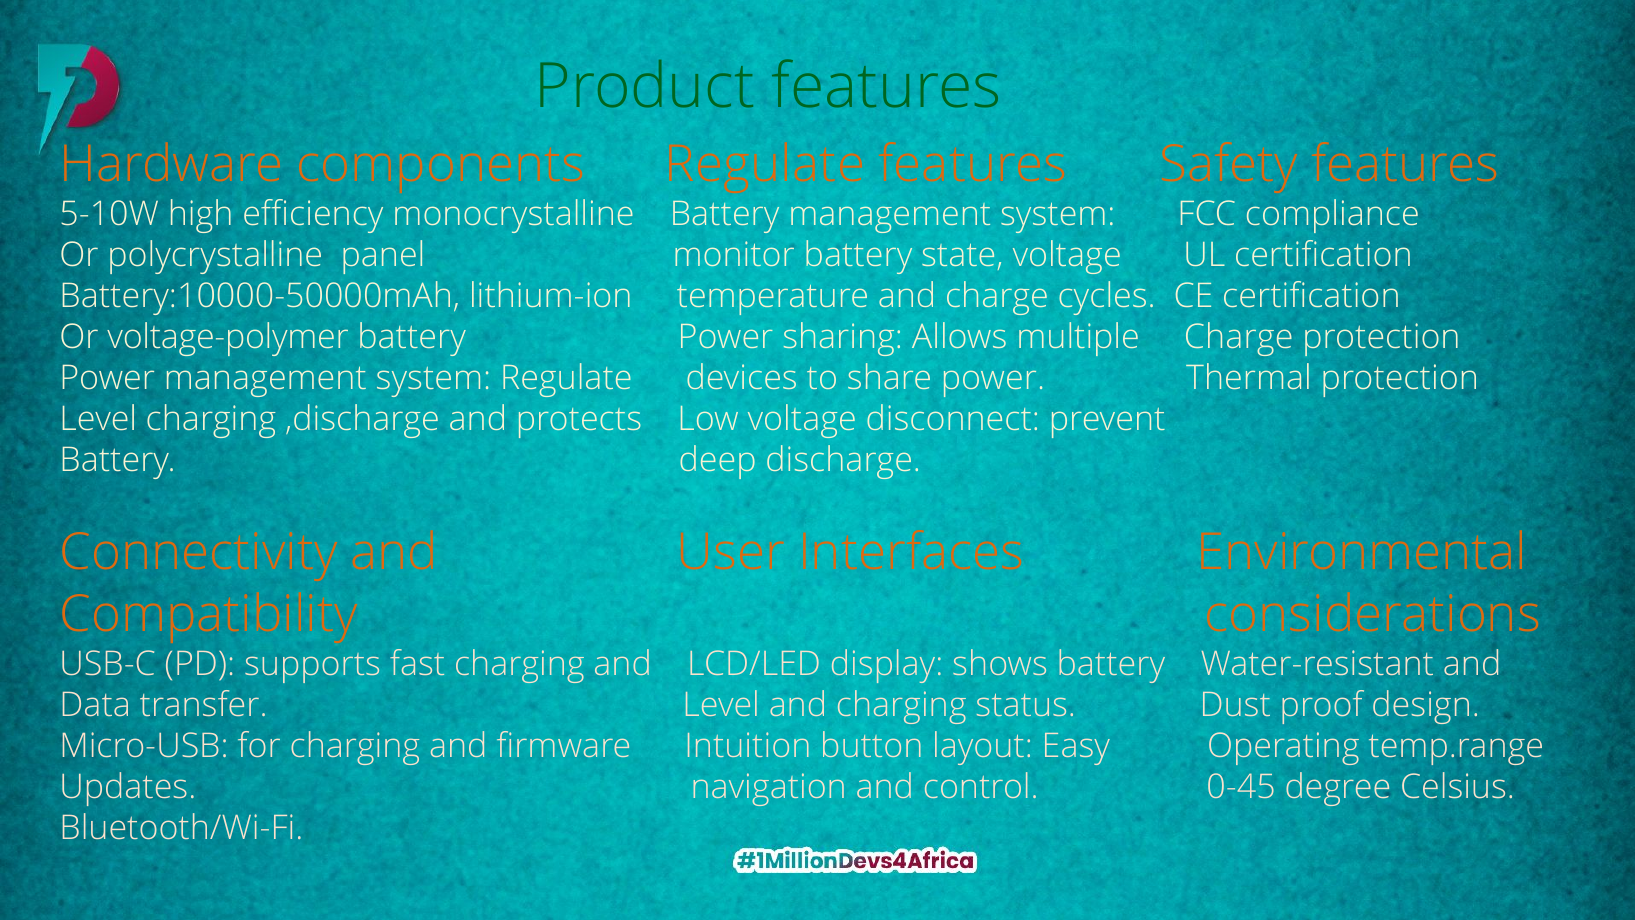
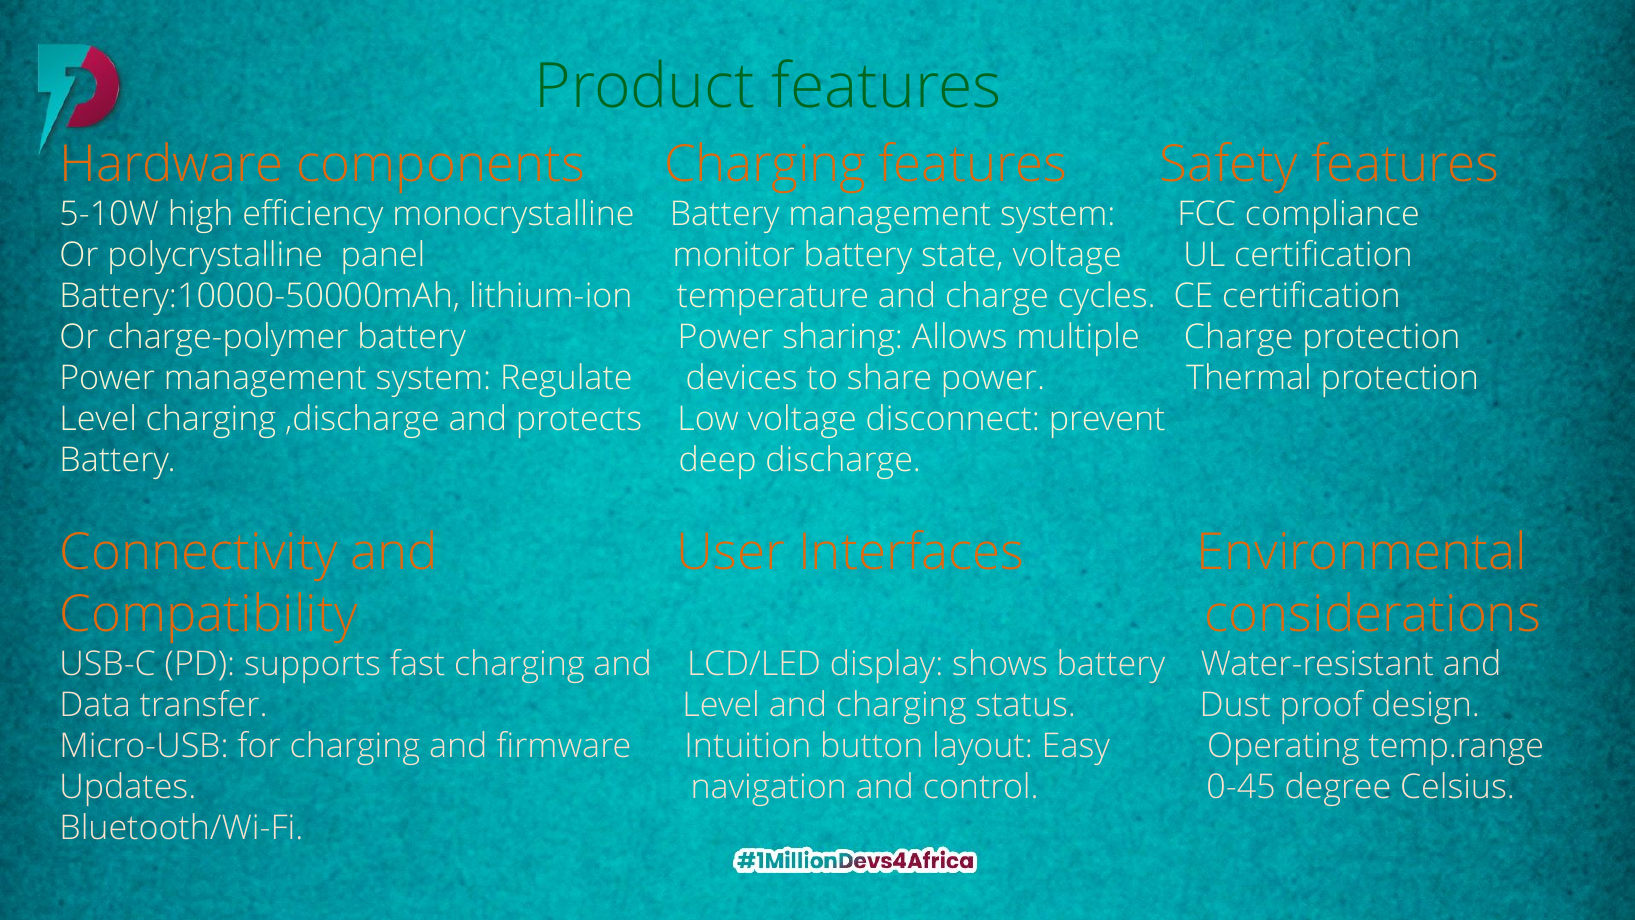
components Regulate: Regulate -> Charging (765, 165)
voltage-polymer: voltage-polymer -> charge-polymer (228, 337)
